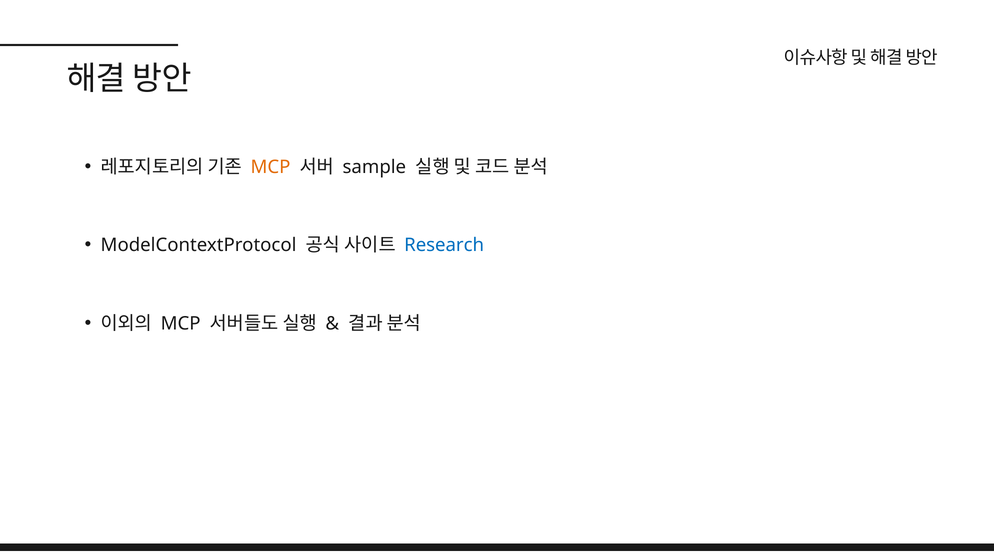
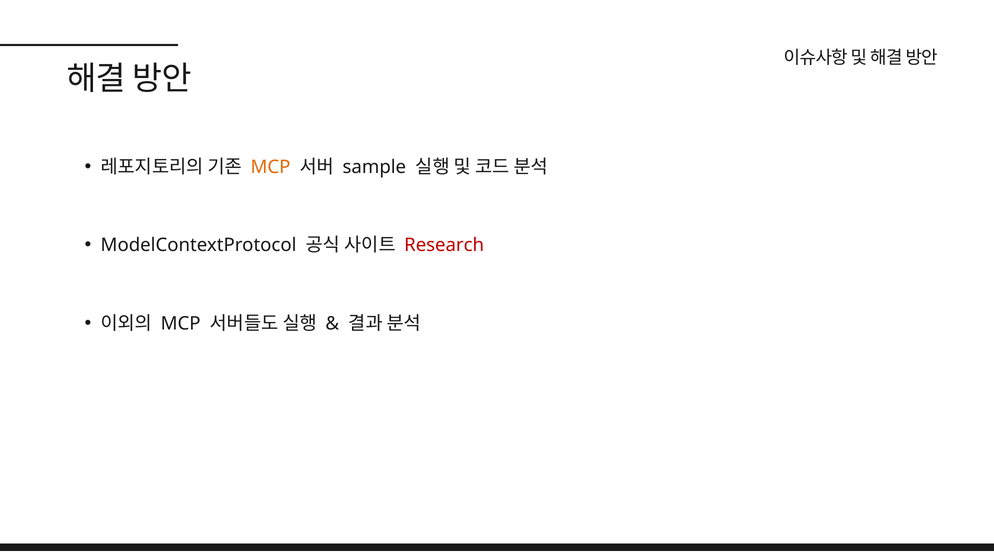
Research colour: blue -> red (444, 245)
